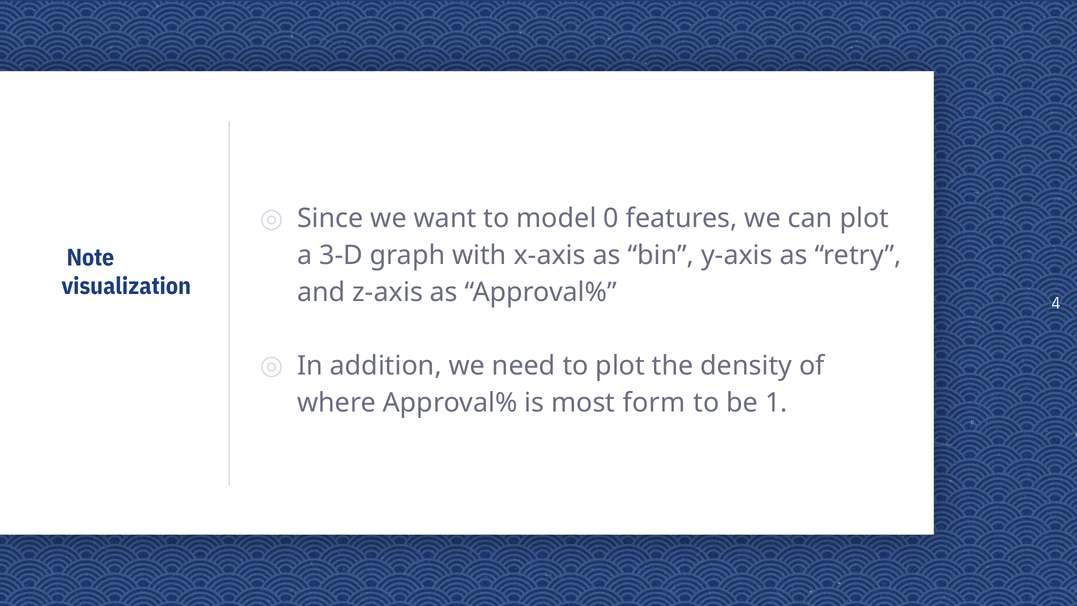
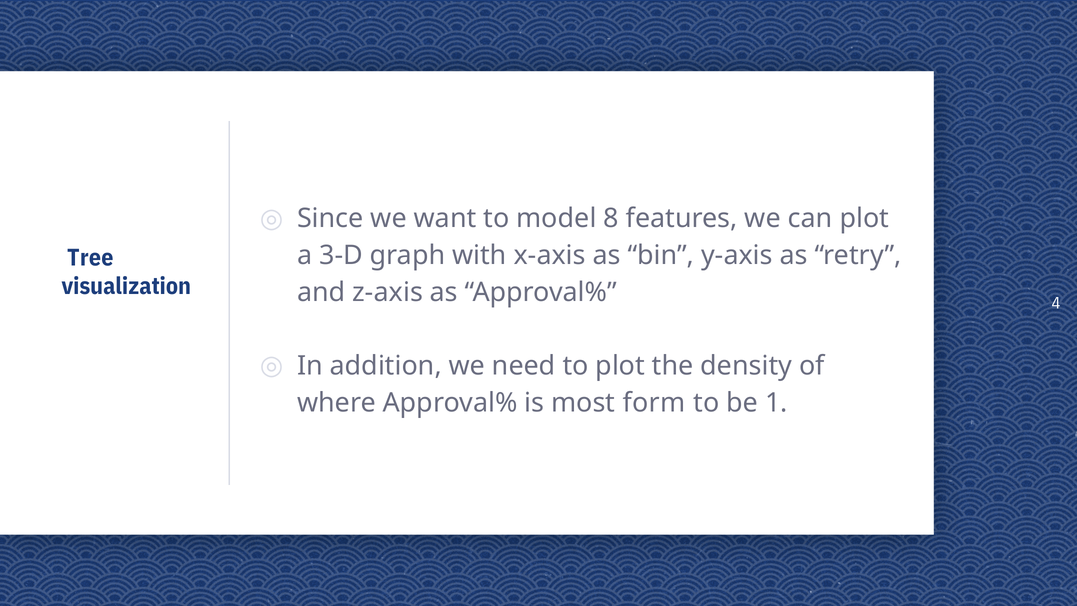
0: 0 -> 8 (611, 219)
Note: Note -> Tree (90, 258)
